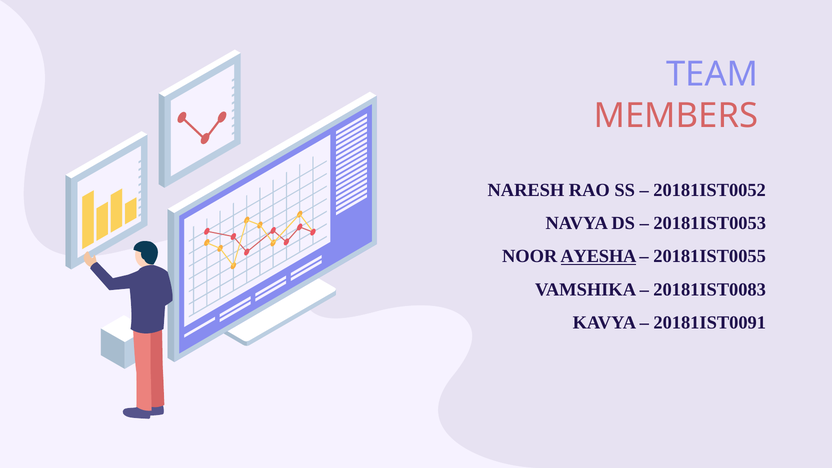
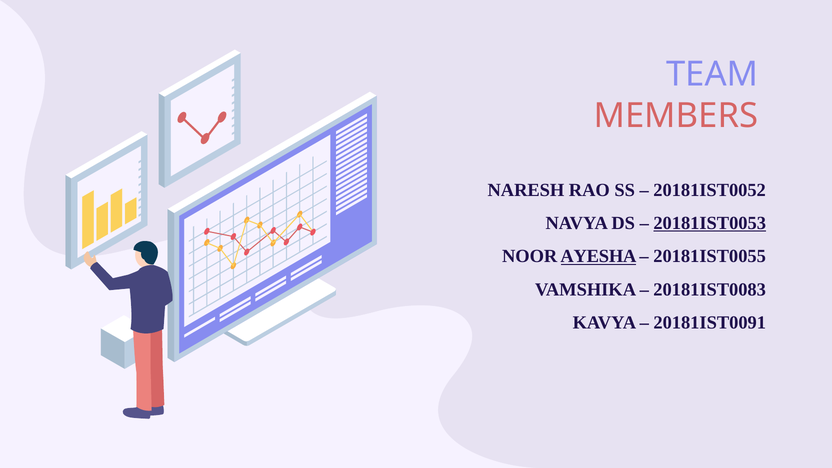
20181IST0053 underline: none -> present (710, 223)
